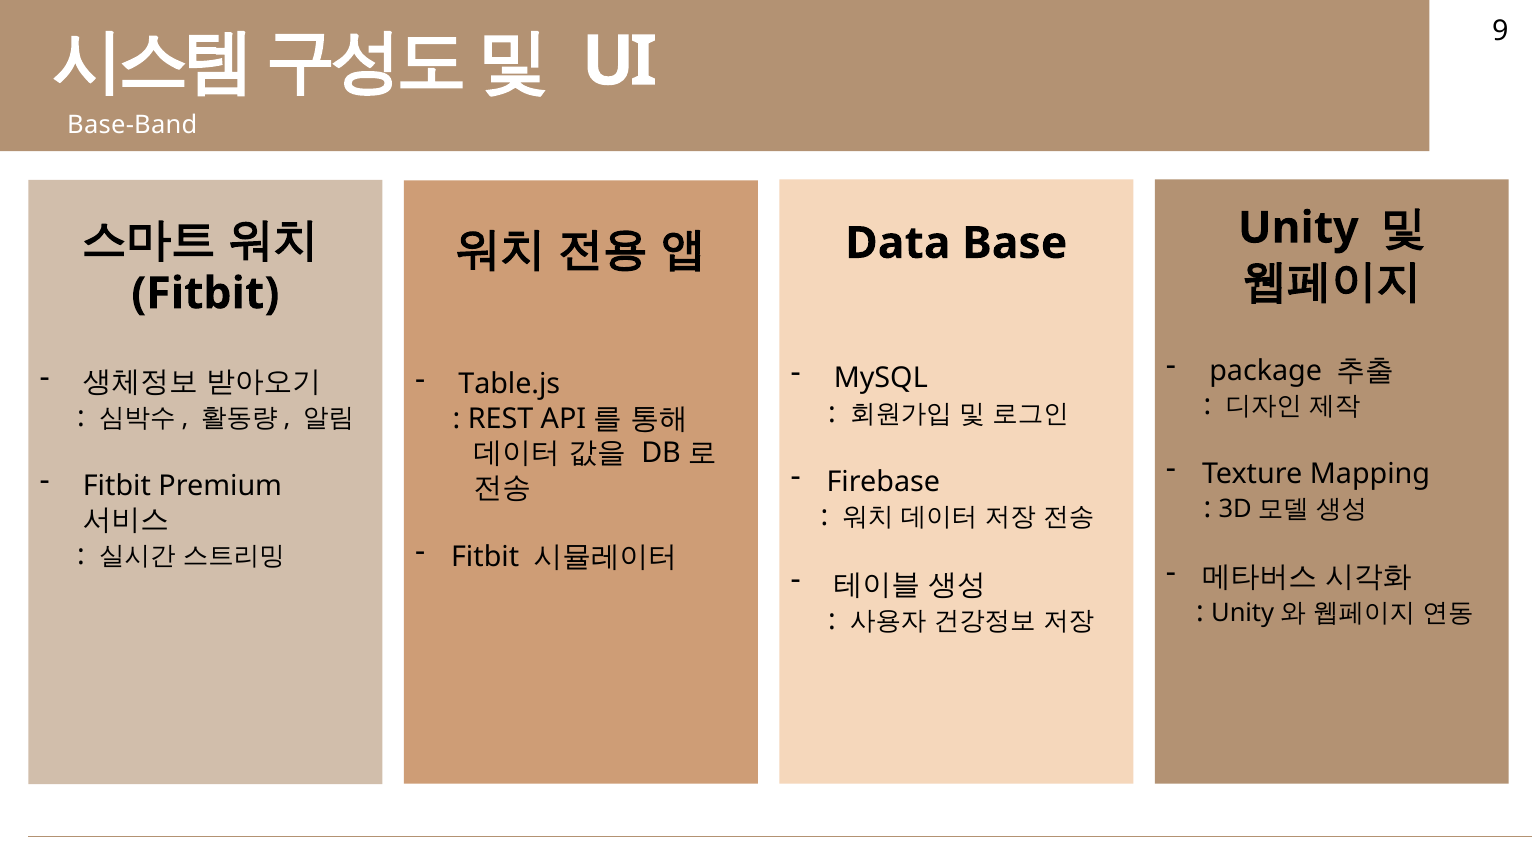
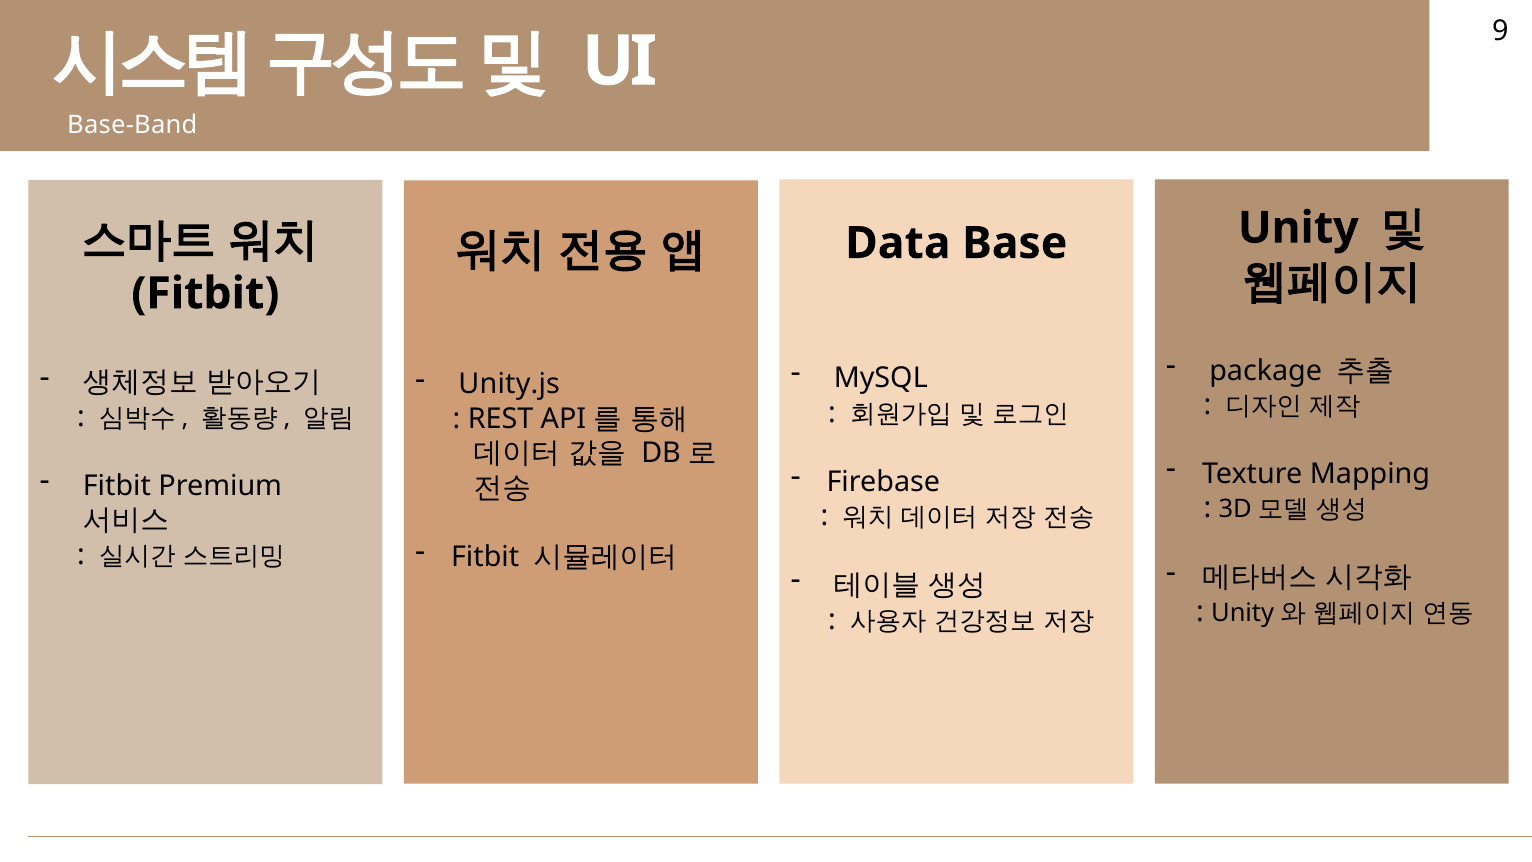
Table.js: Table.js -> Unity.js (509, 384)
